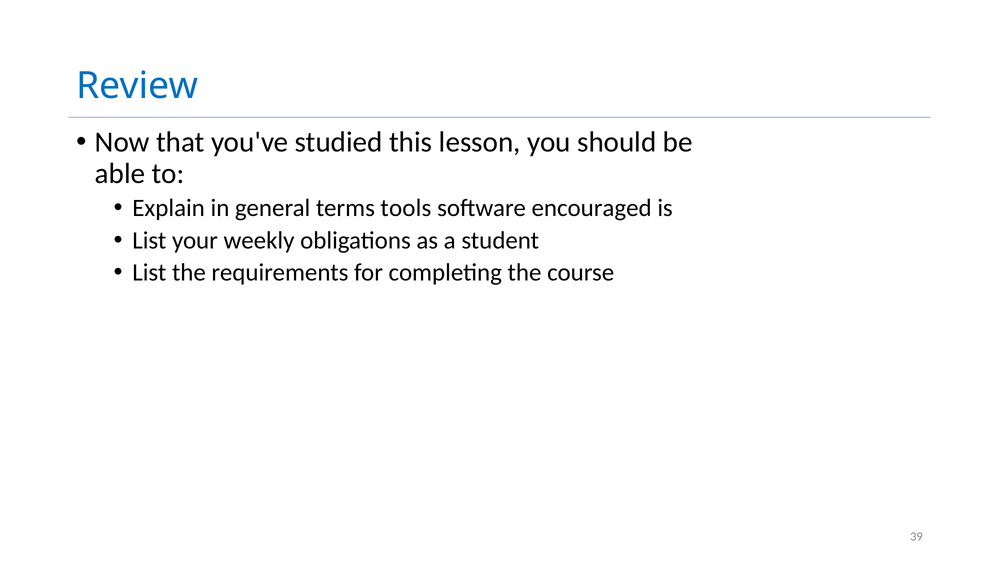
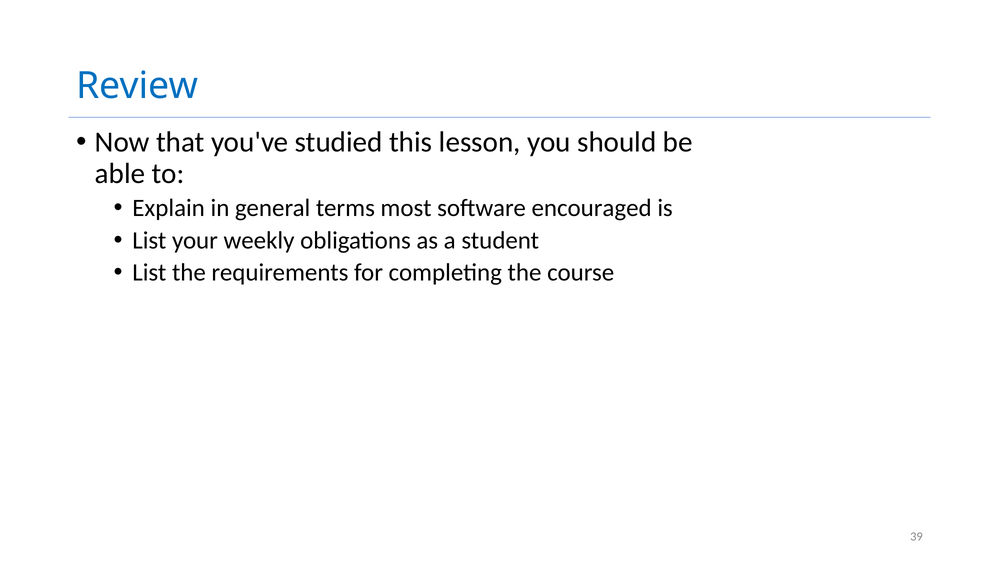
tools: tools -> most (406, 208)
